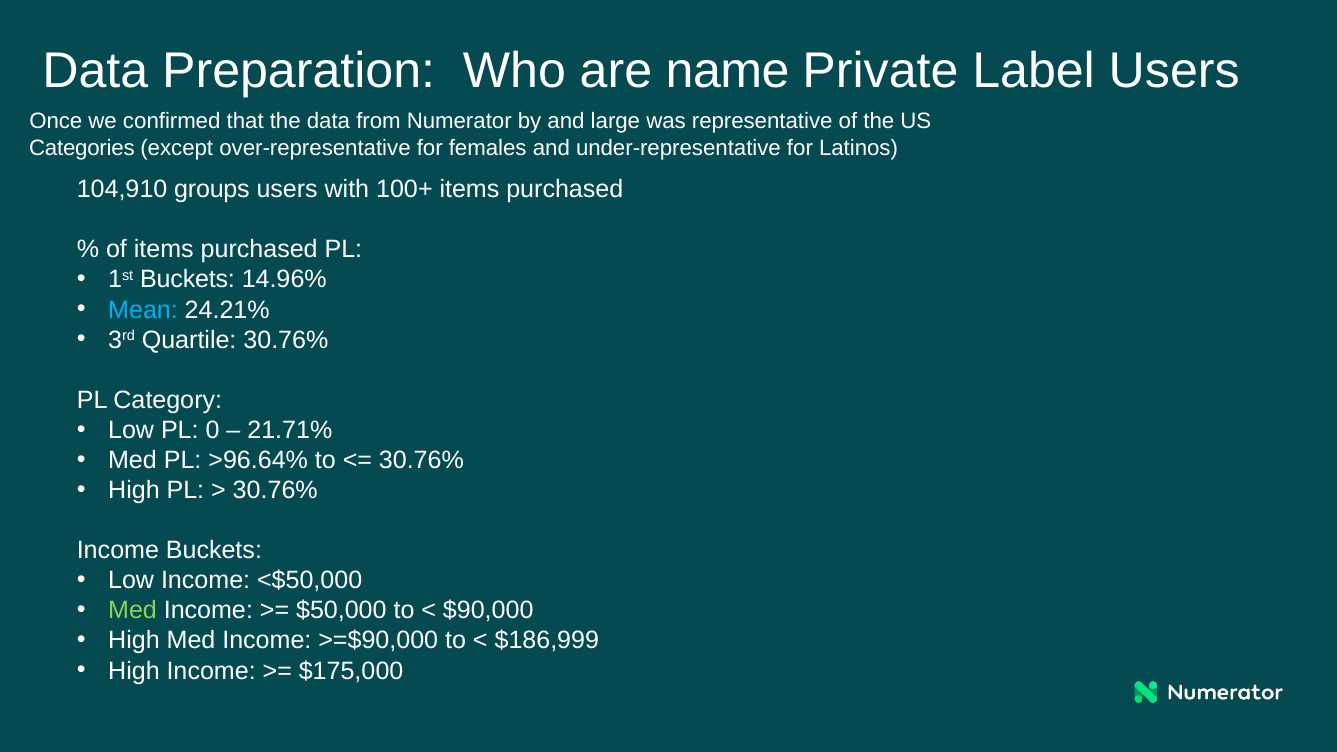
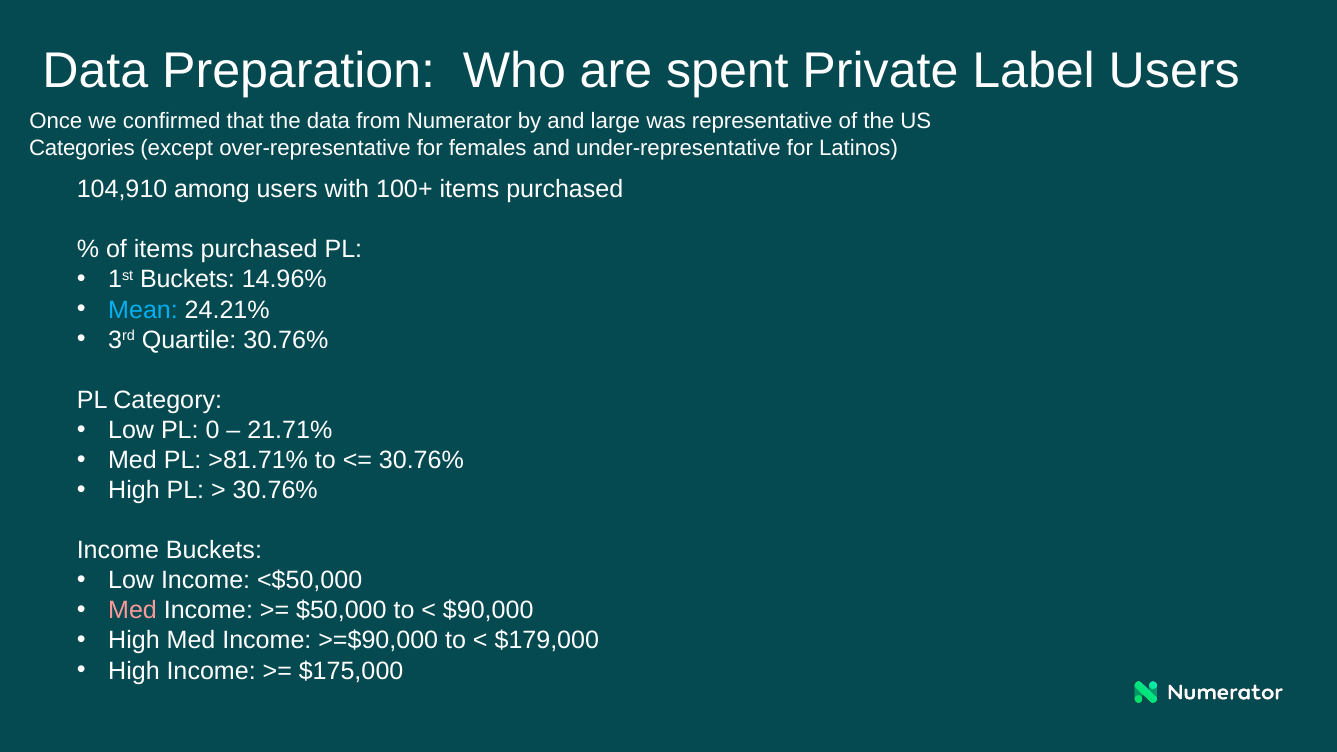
name: name -> spent (727, 71)
groups: groups -> among (212, 189)
>96.64%: >96.64% -> >81.71% (258, 460)
Med colour: light green -> pink (133, 611)
$186,999: $186,999 -> $179,000 (547, 641)
